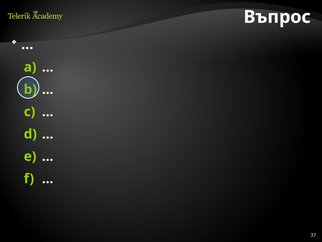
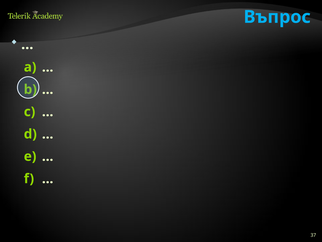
Въпрос colour: white -> light blue (277, 17)
